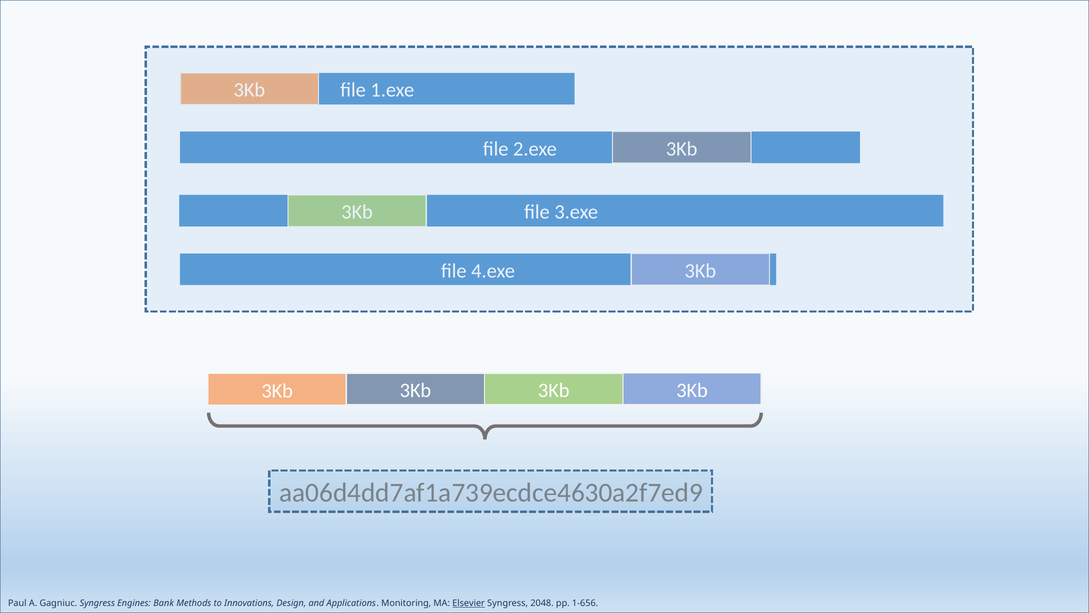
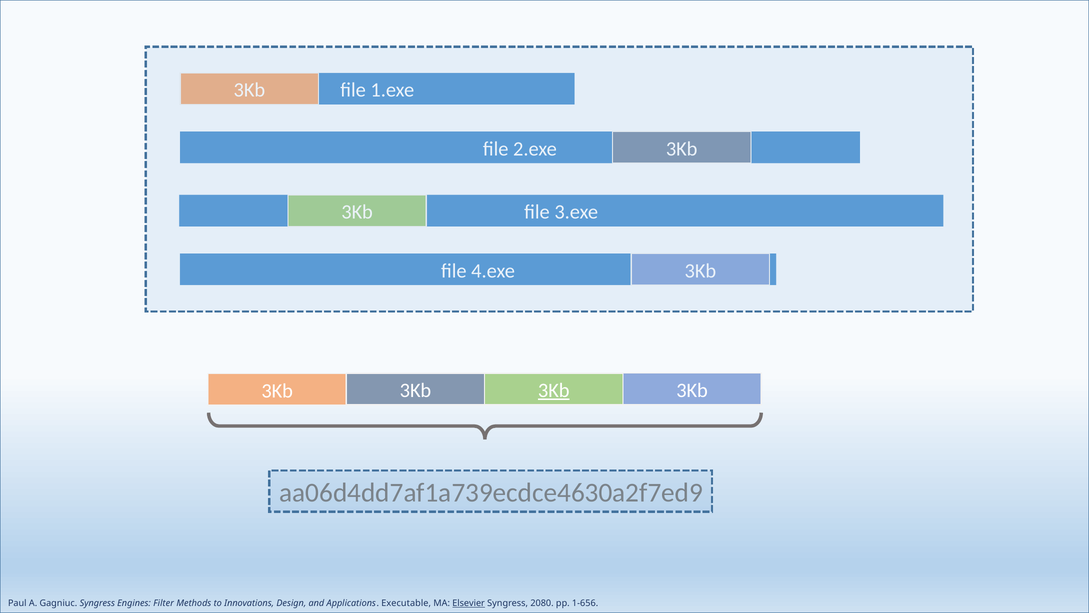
3Kb underline: none -> present (554, 390)
Bank: Bank -> Filter (164, 603)
Monitoring: Monitoring -> Executable (406, 603)
2048: 2048 -> 2080 (542, 603)
